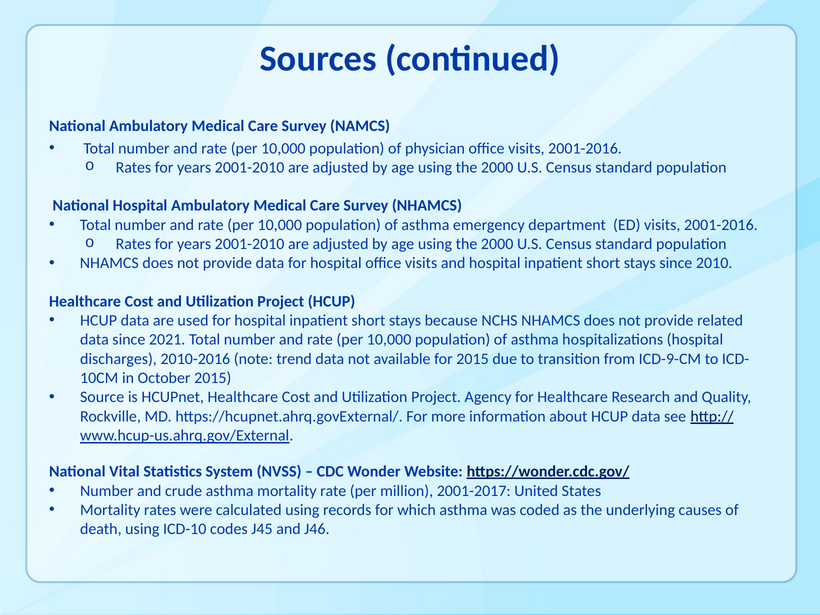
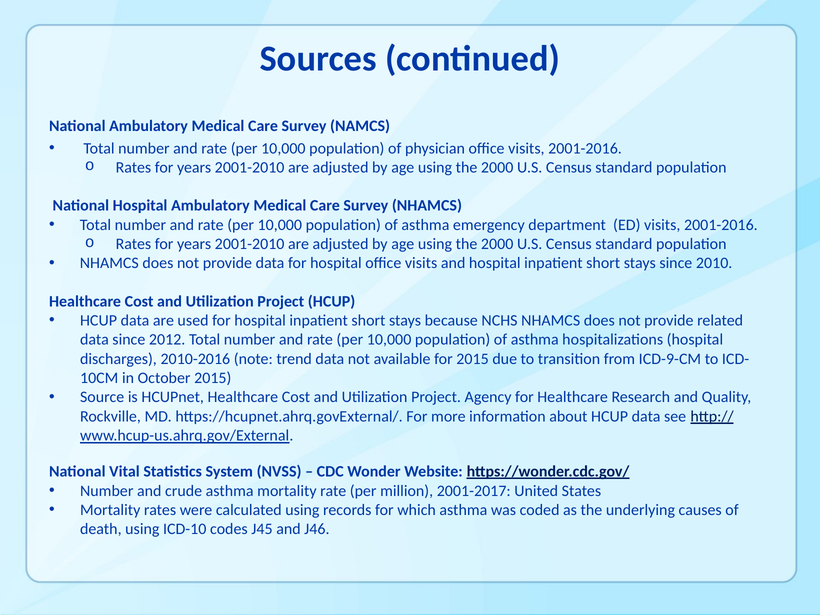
2021: 2021 -> 2012 (167, 340)
